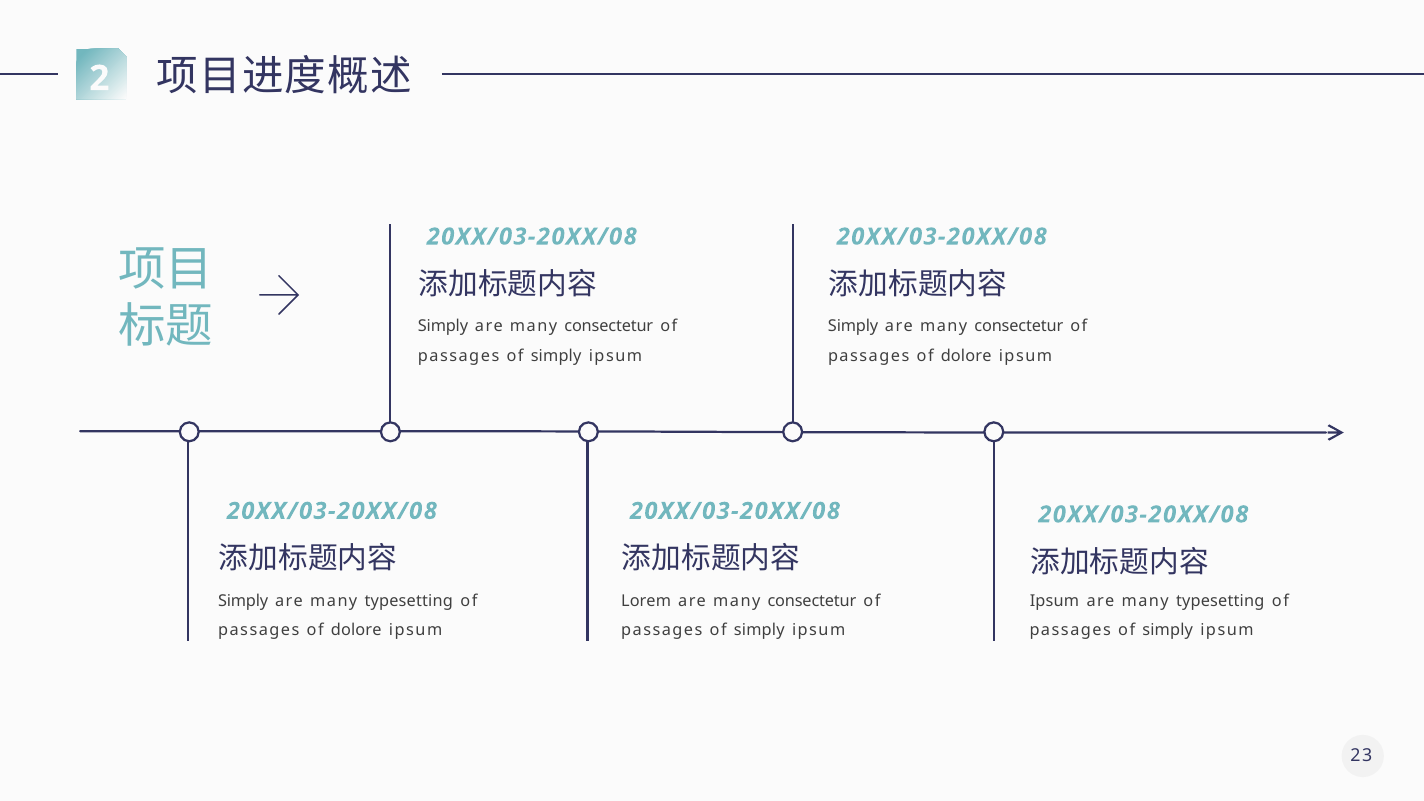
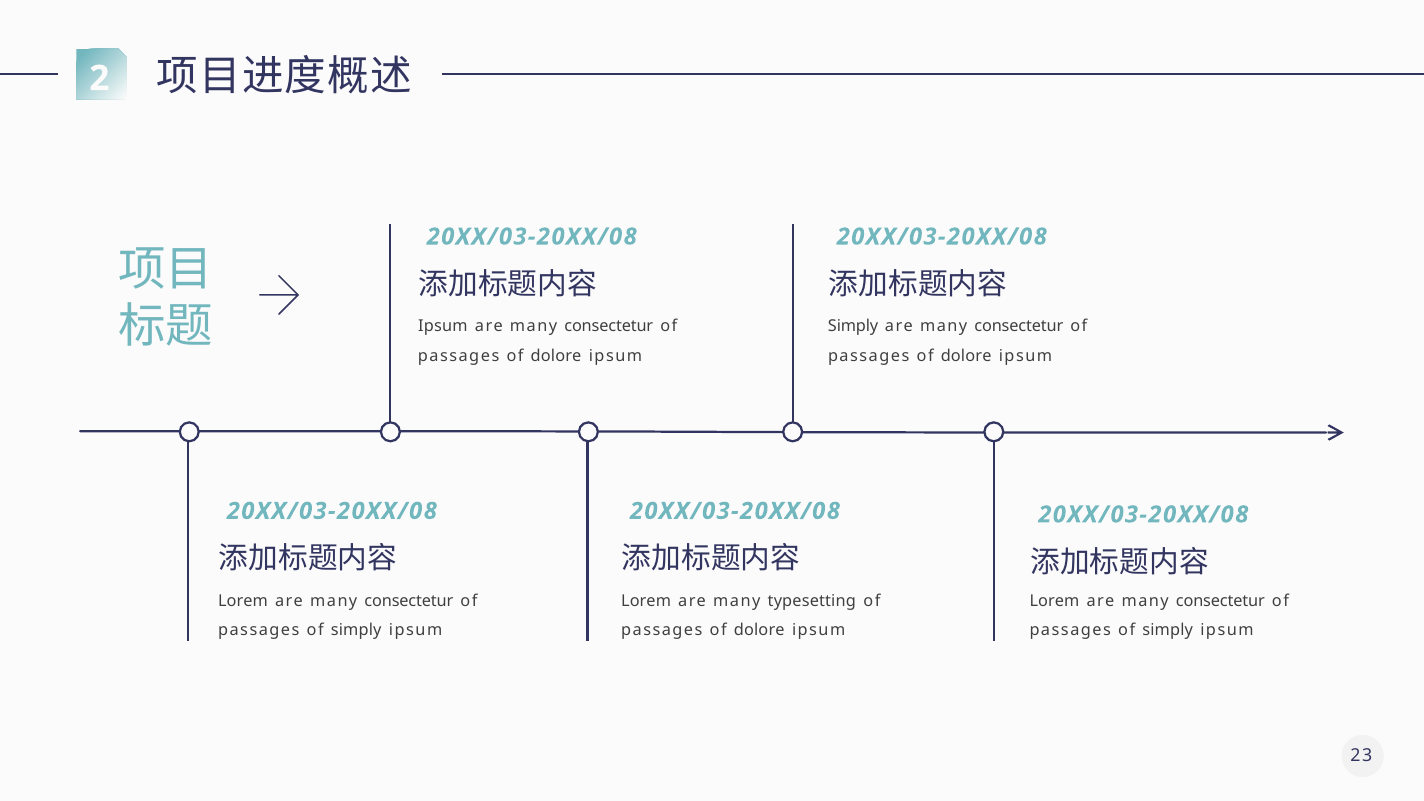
Simply: Simply -> Ipsum (443, 327)
simply: simply -> dolore (556, 356)
Simply: Simply -> Lorem (243, 601)
typesetting: typesetting -> consectetur (409, 601)
consectetur: consectetur -> typesetting (812, 601)
Ipsum: Ipsum -> Lorem (1054, 601)
typesetting: typesetting -> consectetur (1220, 601)
dolore: dolore -> simply (356, 630)
simply: simply -> dolore (759, 630)
